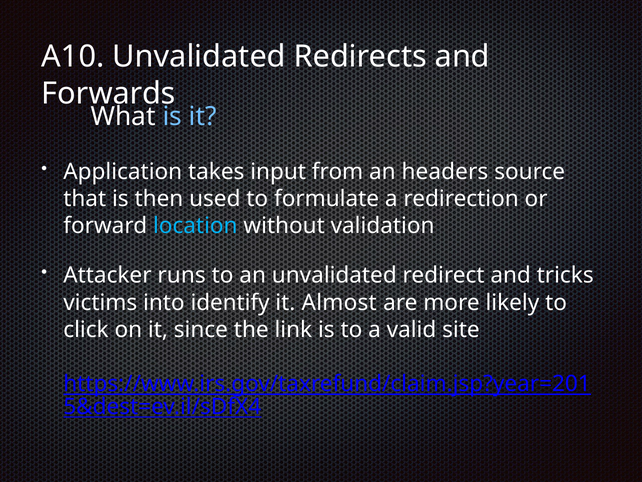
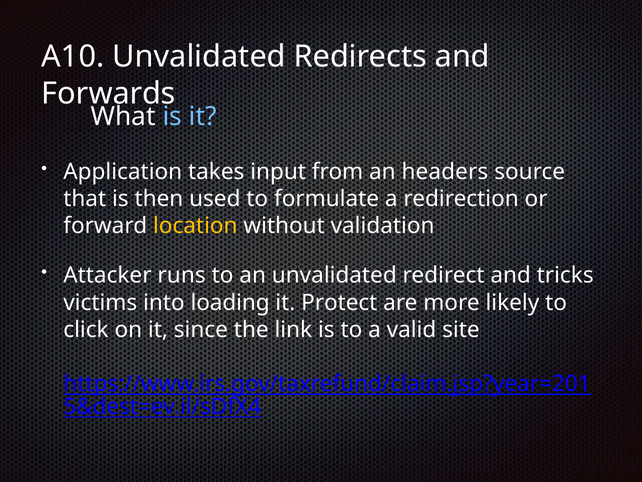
location colour: light blue -> yellow (195, 226)
identify: identify -> loading (230, 302)
Almost: Almost -> Protect (339, 302)
